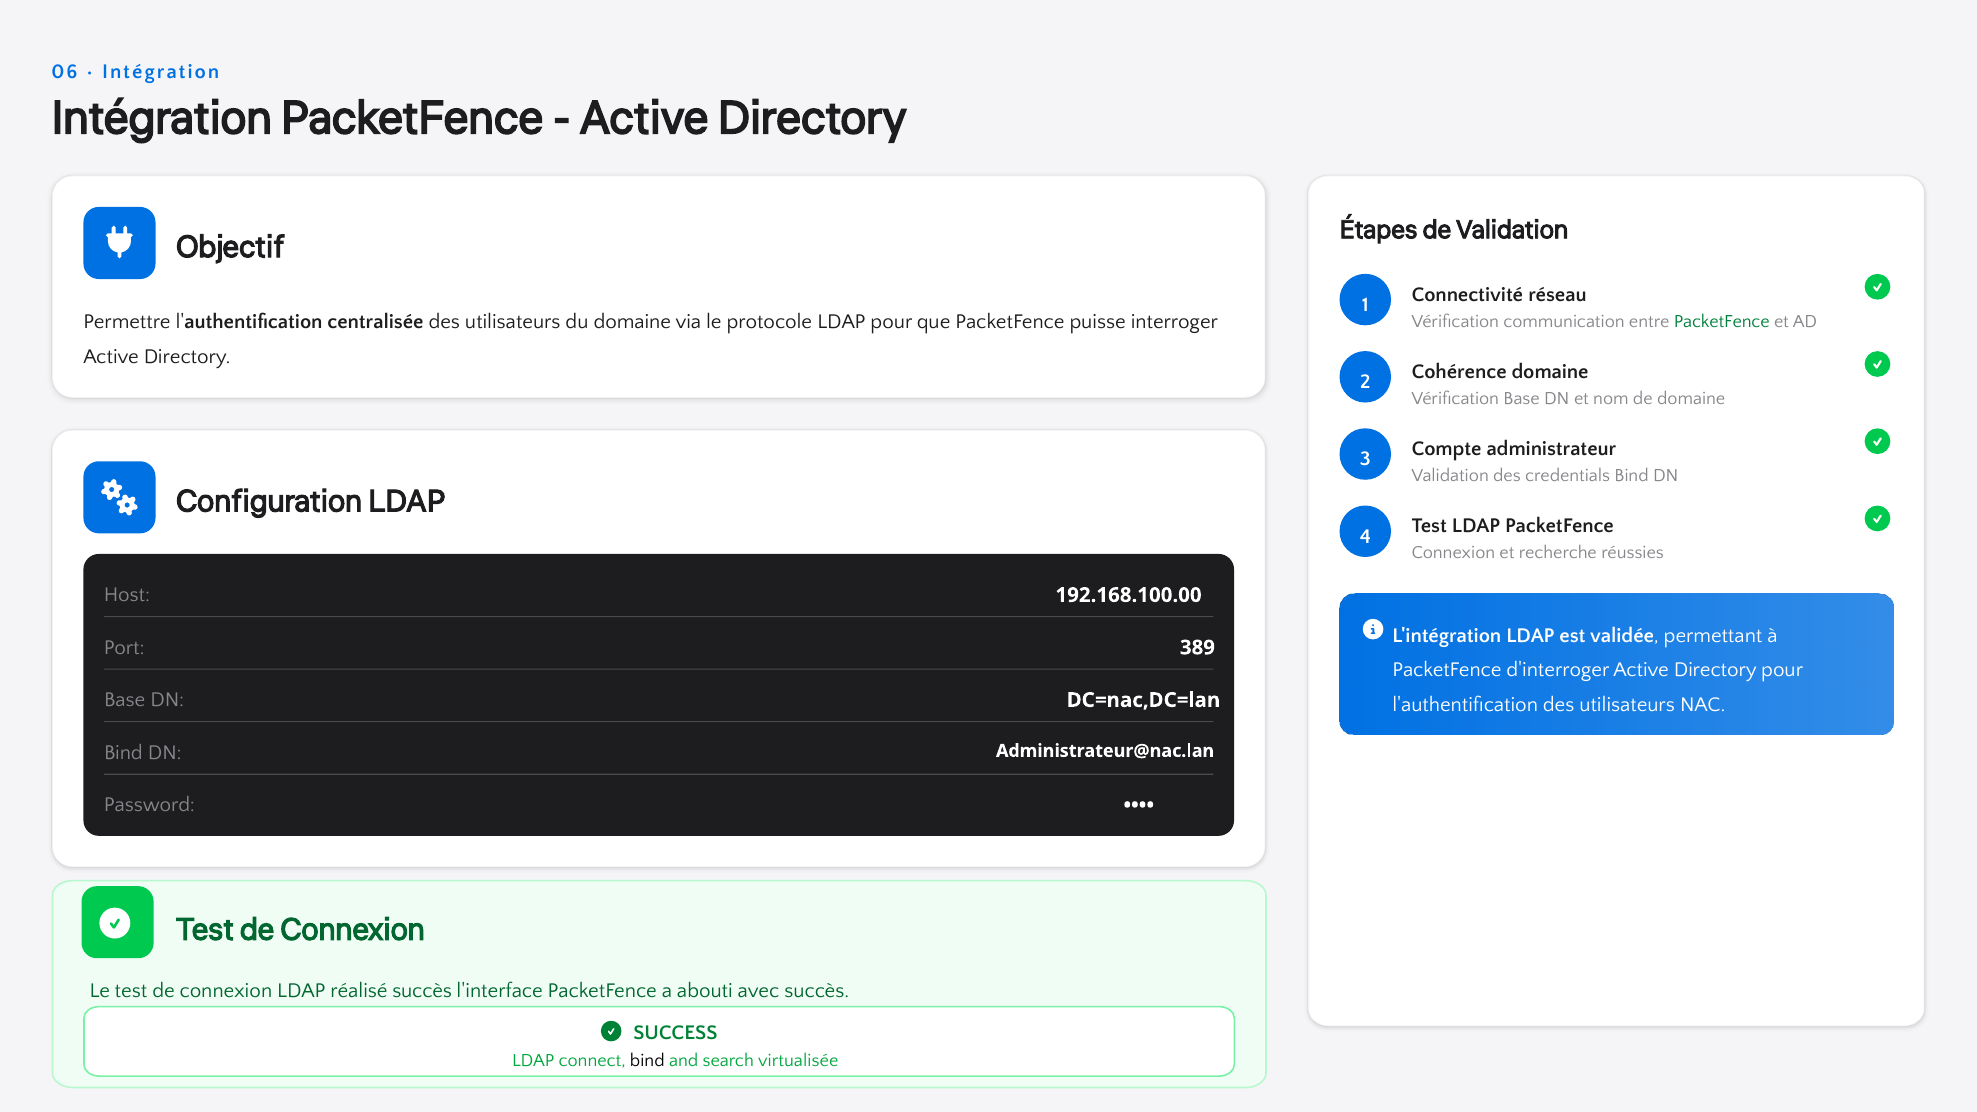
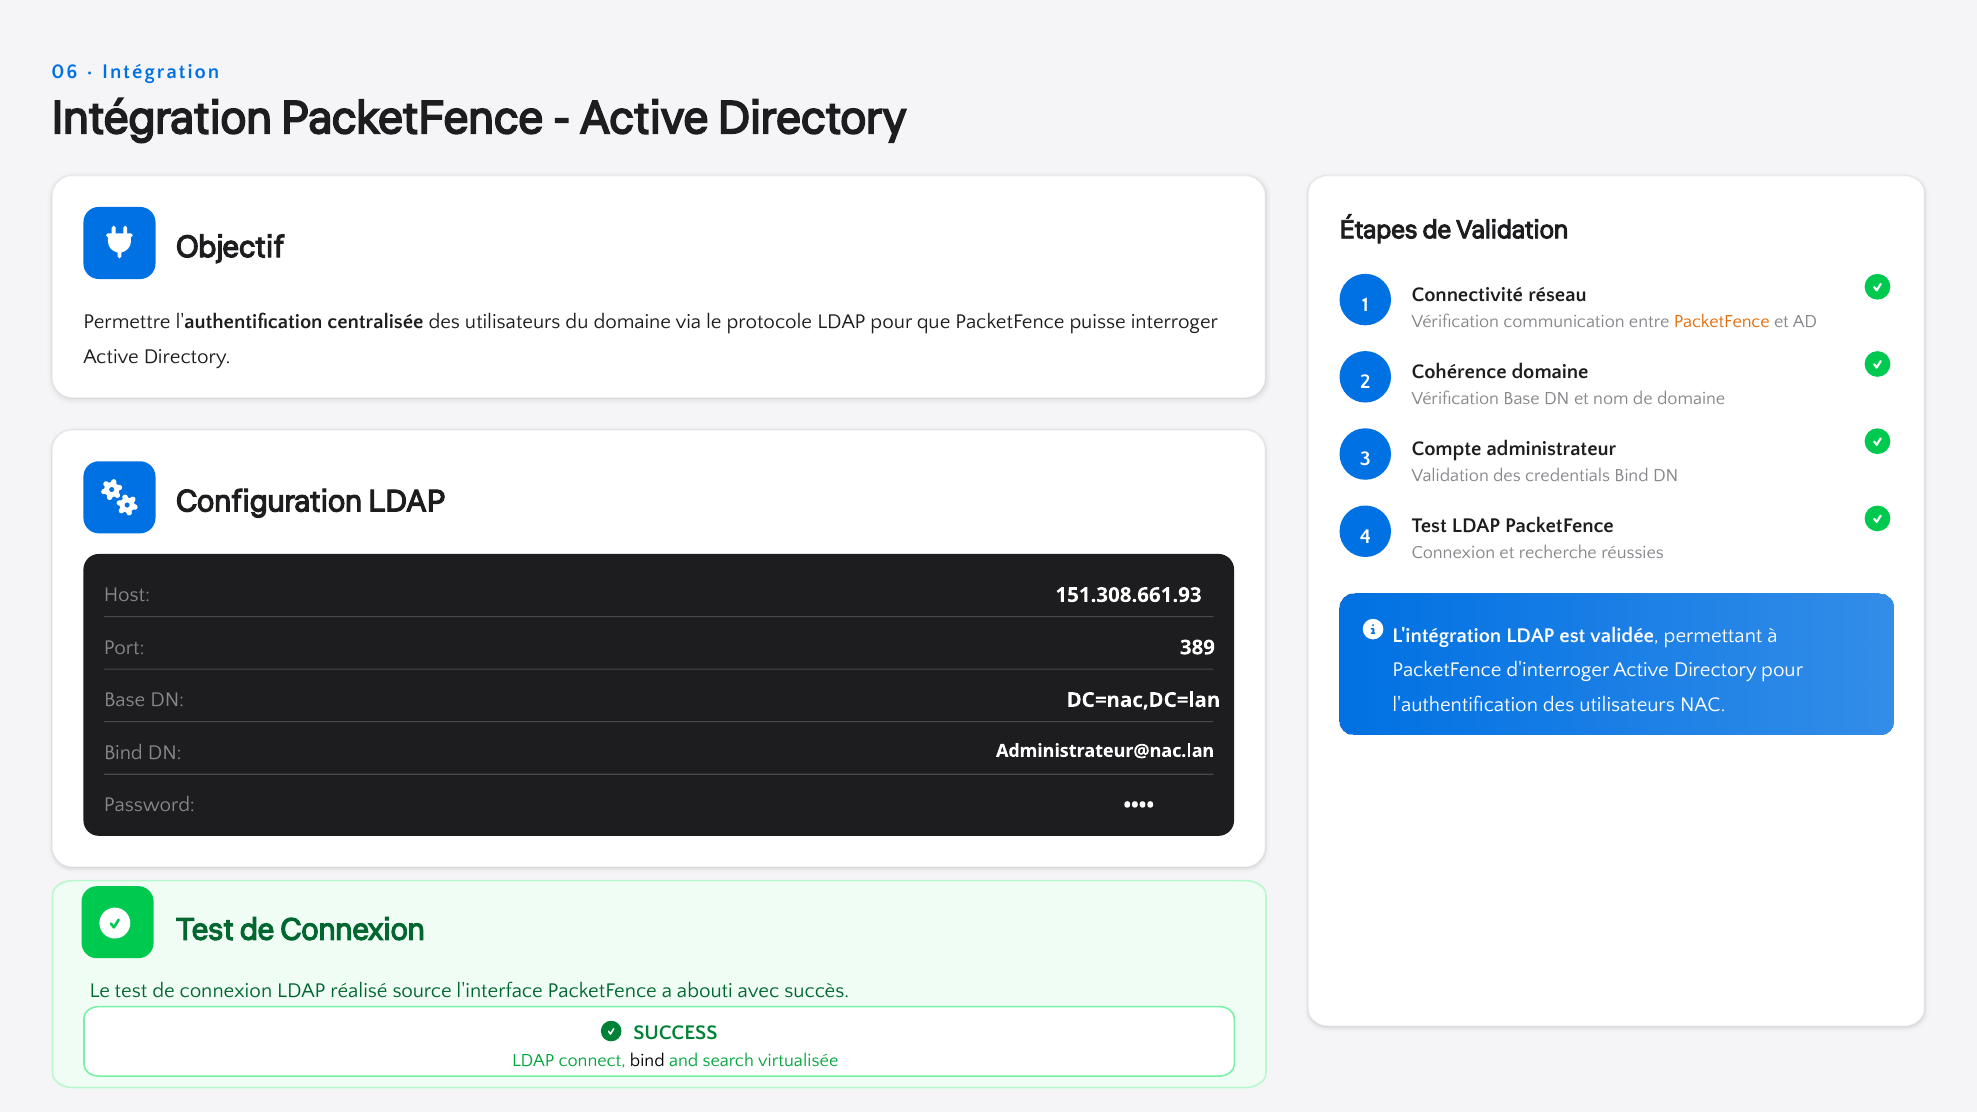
PacketFence colour: green -> orange (1722, 321)
192.168.100.00: 192.168.100.00 -> 151.308.661.93 (1129, 595)
réalisé succès: succès -> source (422, 991)
